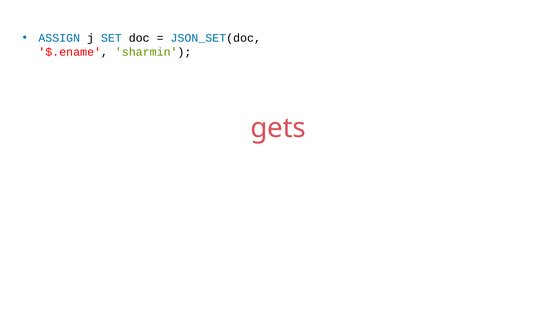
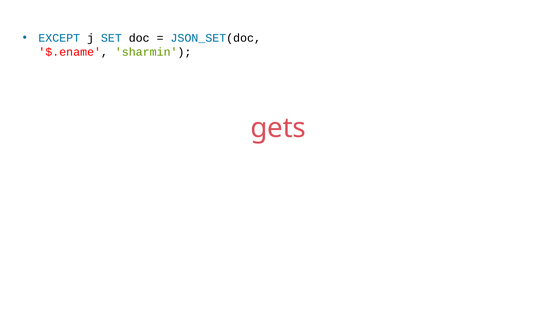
ASSIGN: ASSIGN -> EXCEPT (59, 38)
